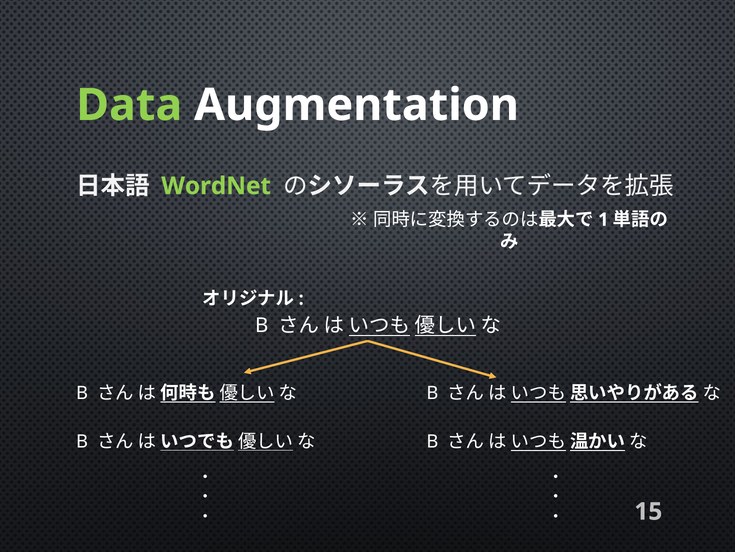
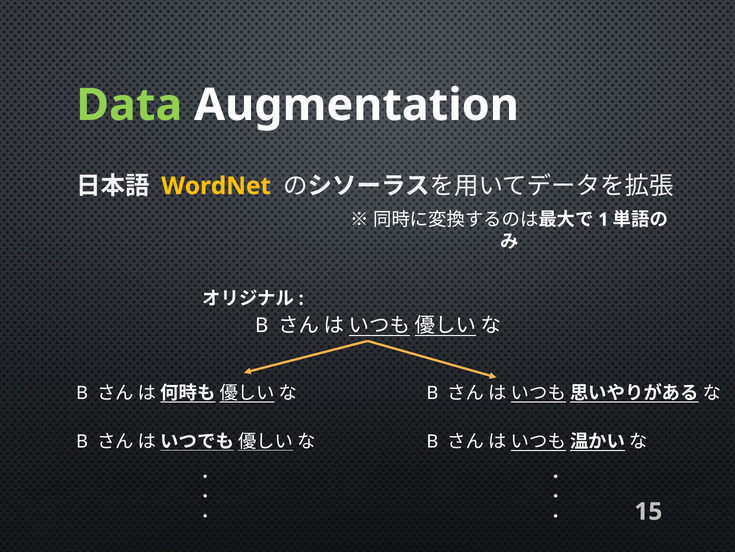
WordNet colour: light green -> yellow (216, 186)
